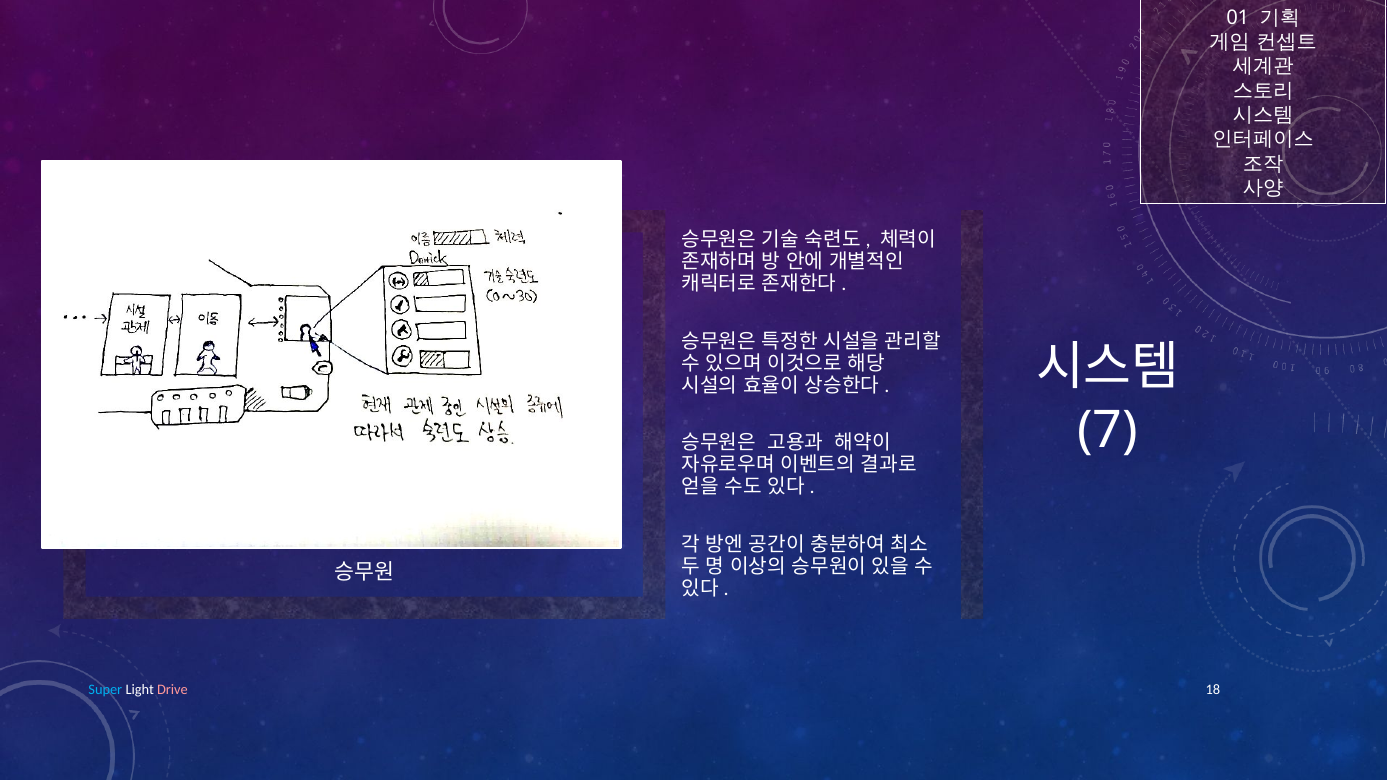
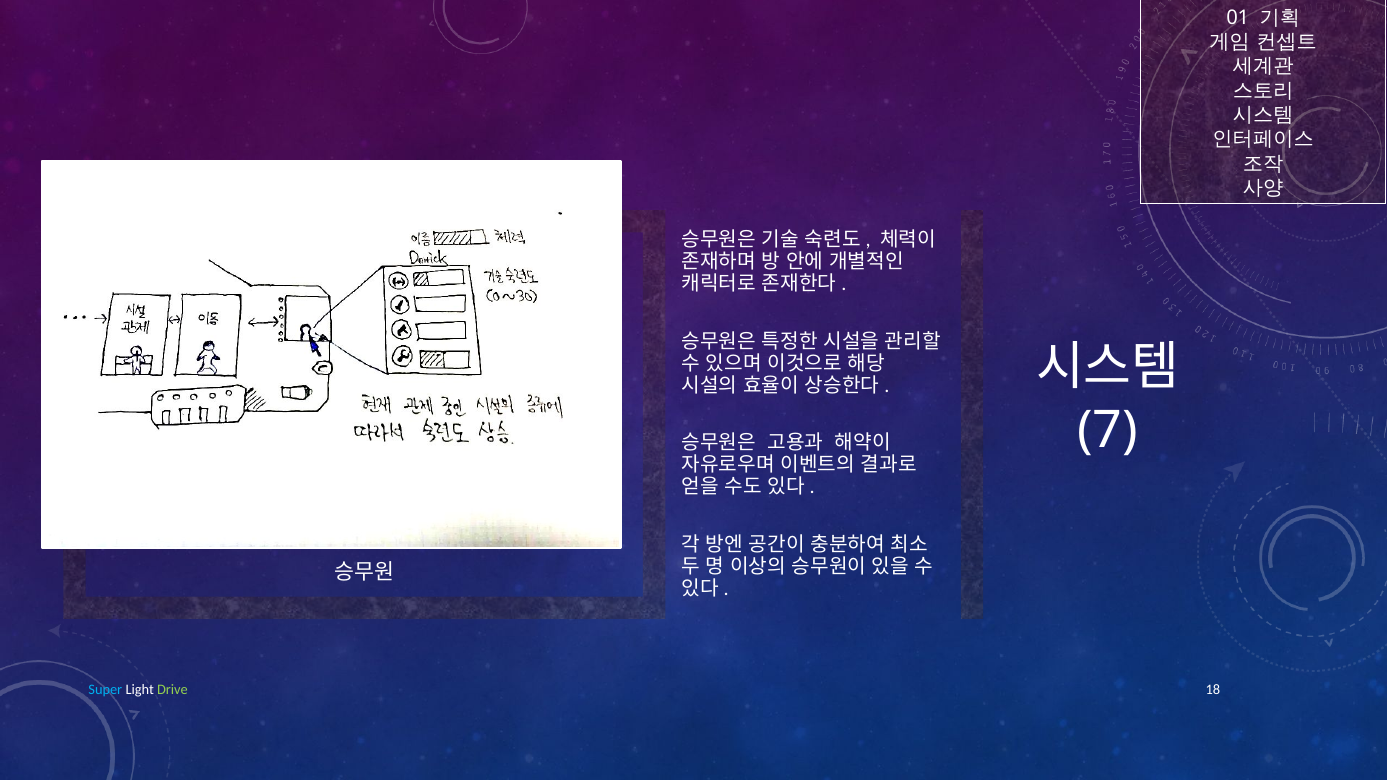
Drive colour: pink -> light green (172, 690)
